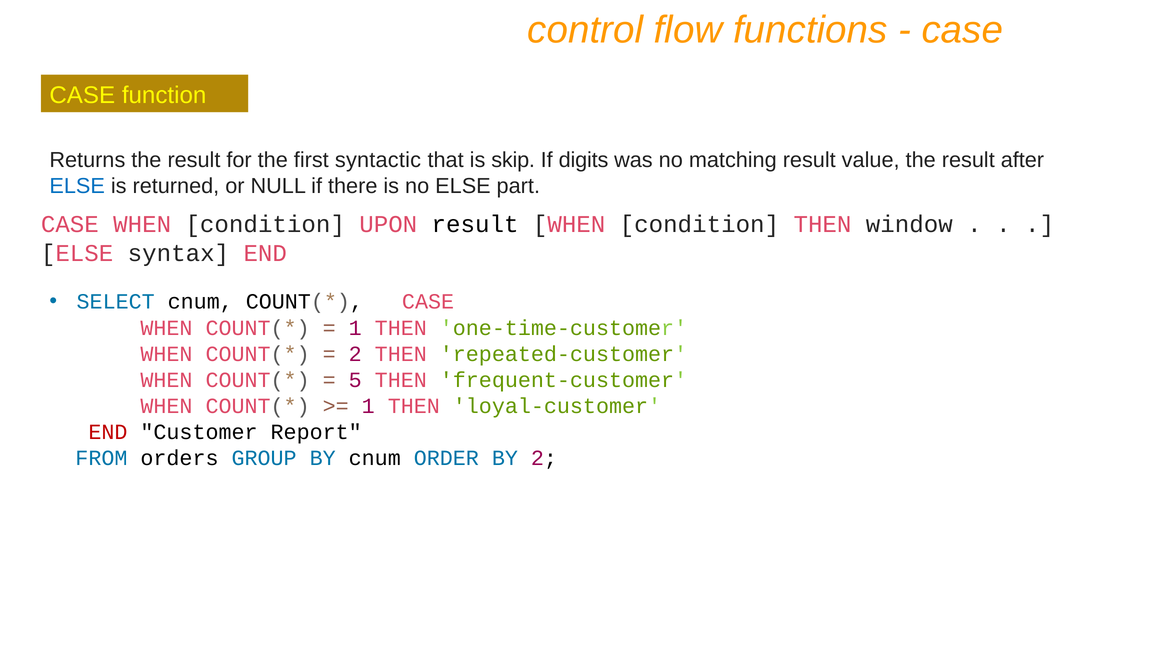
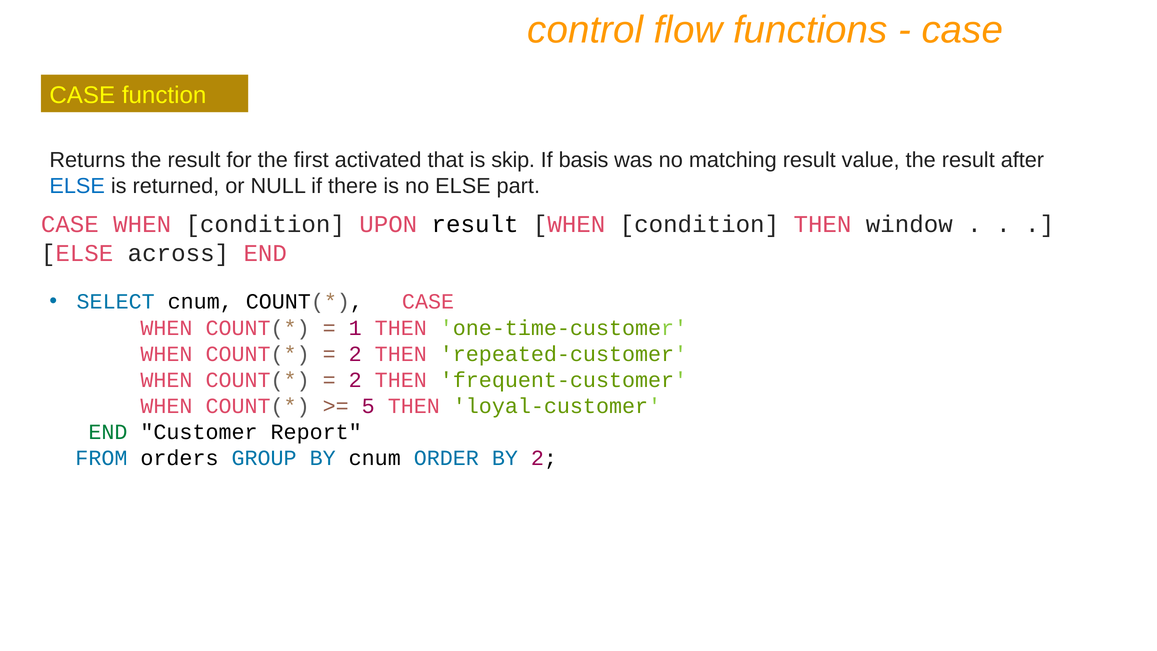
syntactic: syntactic -> activated (378, 160)
digits: digits -> basis (584, 160)
syntax: syntax -> across (178, 253)
5: 5 -> 2 (355, 380)
1: 1 -> 5 (368, 406)
END colour: red -> green (108, 432)
